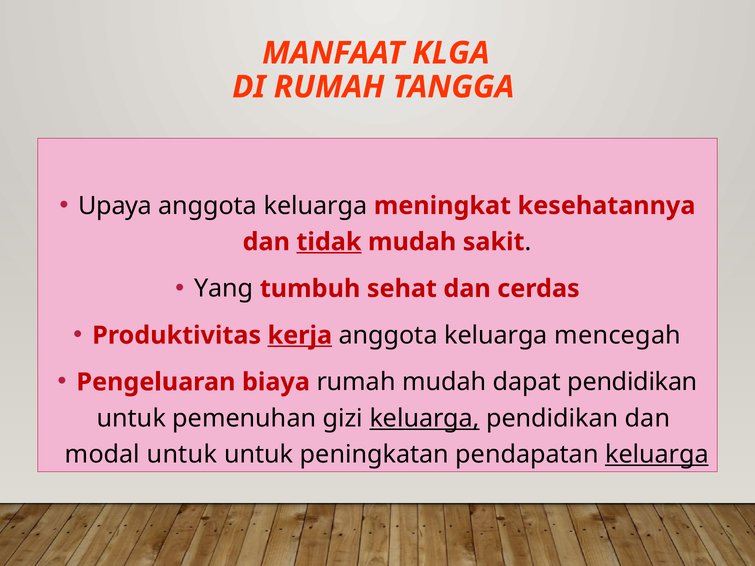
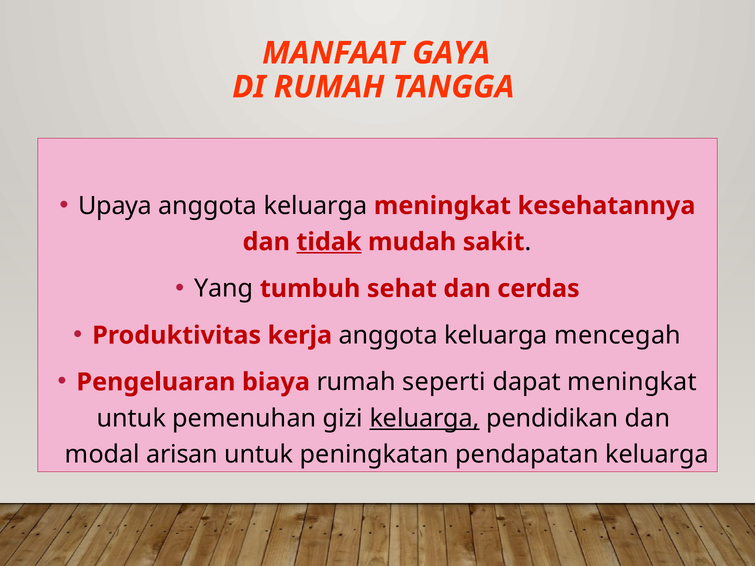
KLGA: KLGA -> GAYA (451, 53)
kerja underline: present -> none (300, 335)
rumah mudah: mudah -> seperti (444, 382)
dapat pendidikan: pendidikan -> meningkat (632, 382)
modal untuk: untuk -> arisan (182, 455)
keluarga underline: present -> none (657, 455)
